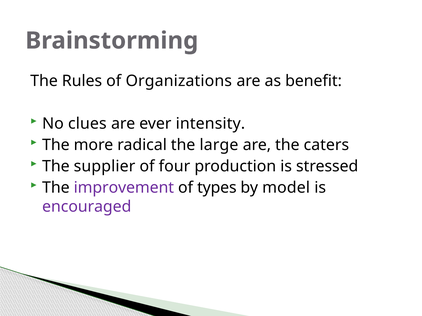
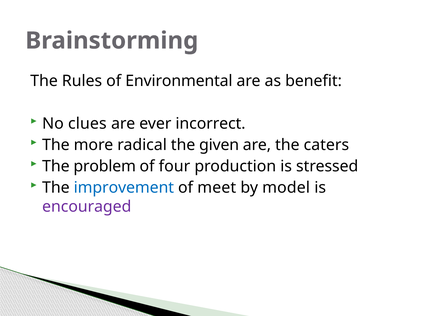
Organizations: Organizations -> Environmental (179, 81)
intensity: intensity -> incorrect (211, 124)
large: large -> given (219, 145)
supplier: supplier -> problem (105, 166)
improvement colour: purple -> blue (124, 188)
types: types -> meet (217, 188)
